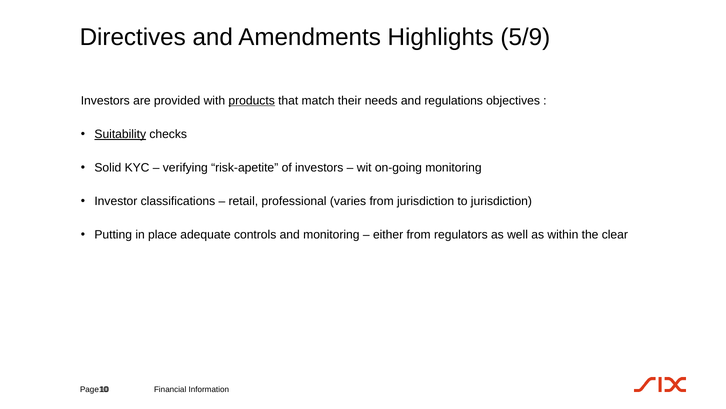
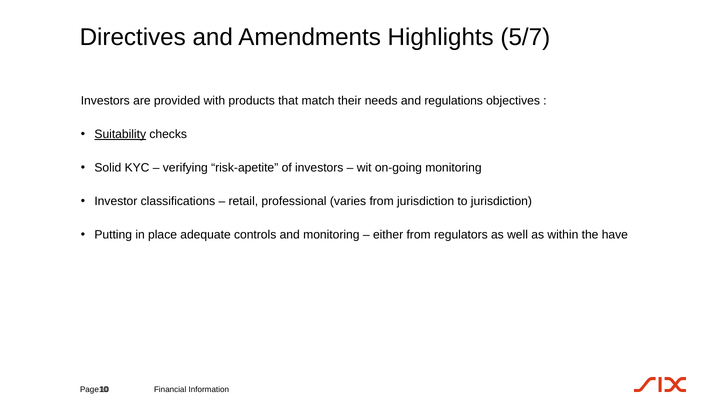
5/9: 5/9 -> 5/7 (525, 37)
products underline: present -> none (252, 101)
clear: clear -> have (615, 235)
